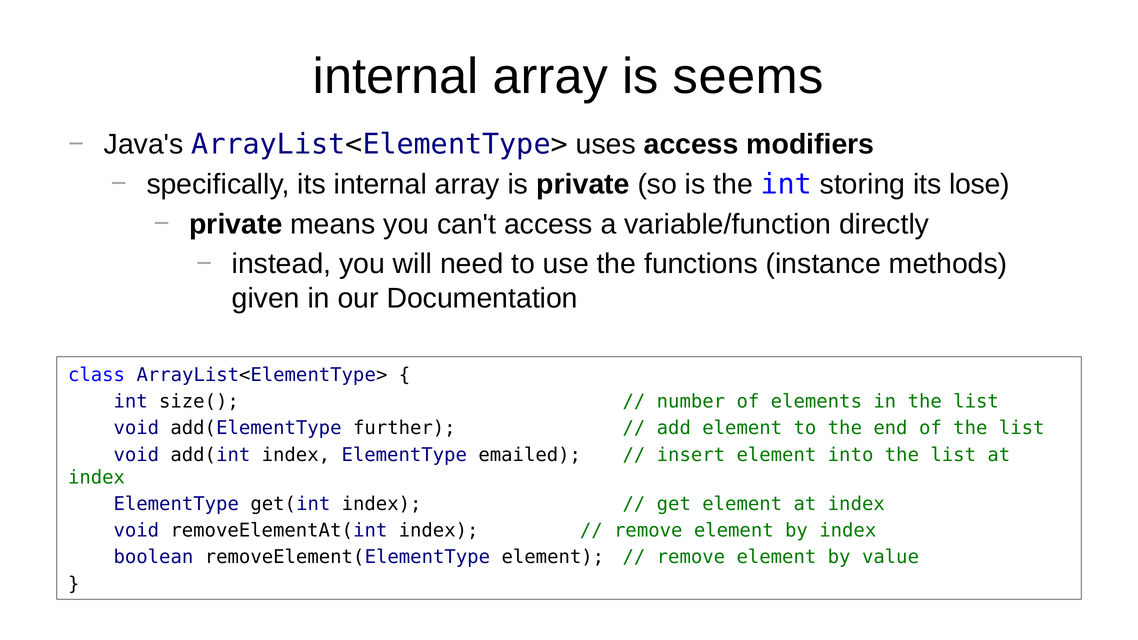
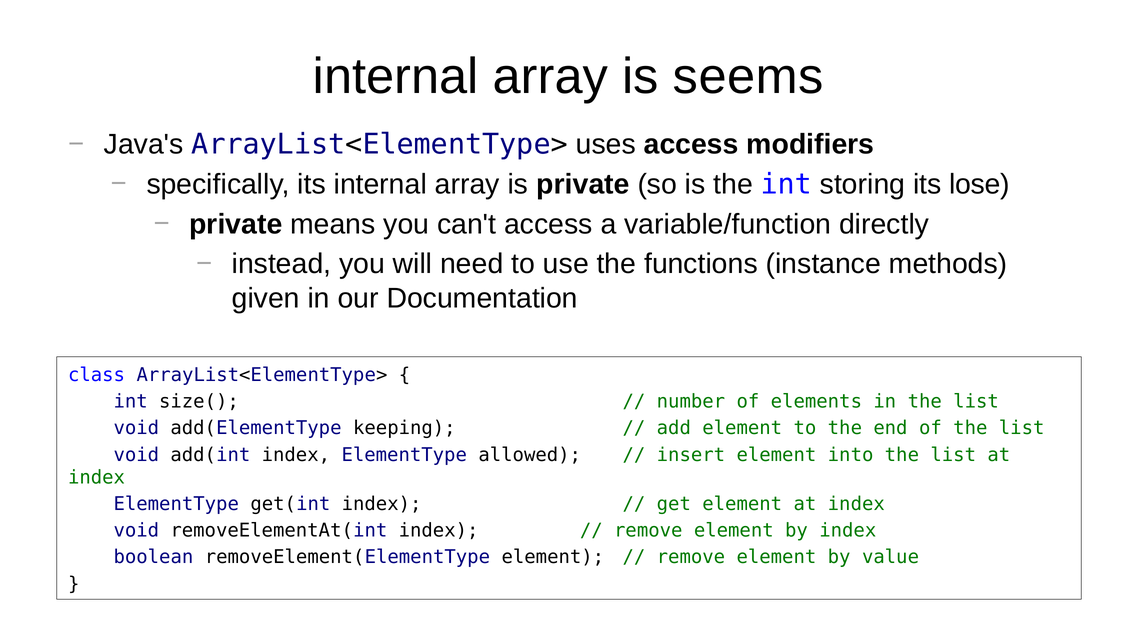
further: further -> keeping (404, 428)
emailed: emailed -> allowed (530, 455)
